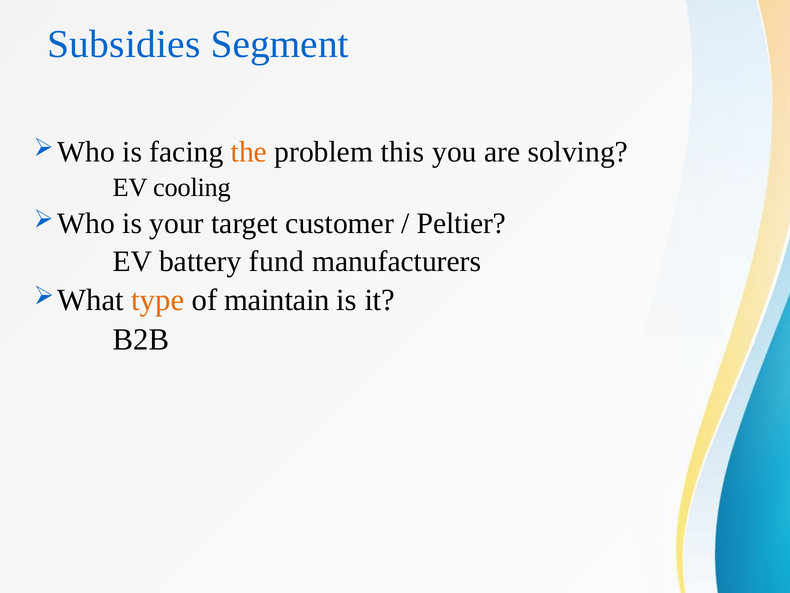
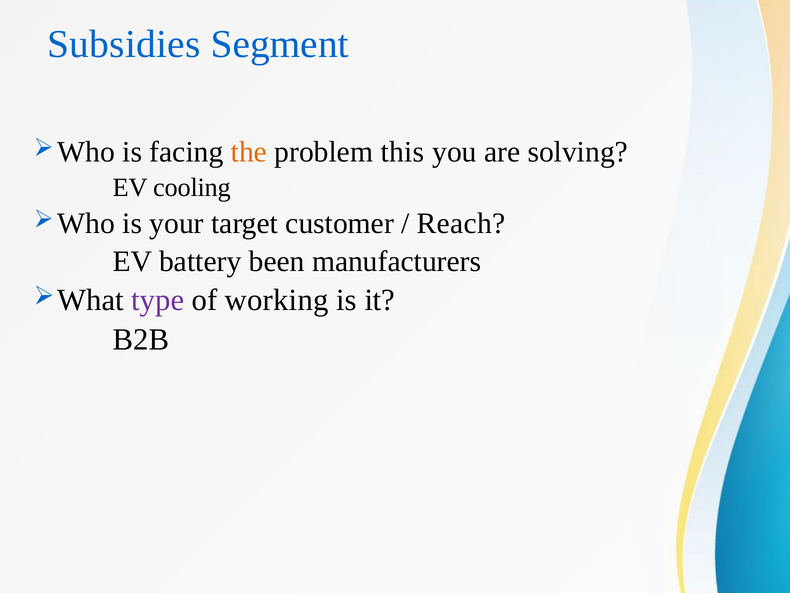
Peltier: Peltier -> Reach (461, 223)
fund: fund -> been (277, 261)
type colour: orange -> purple (158, 300)
maintain: maintain -> working (277, 300)
